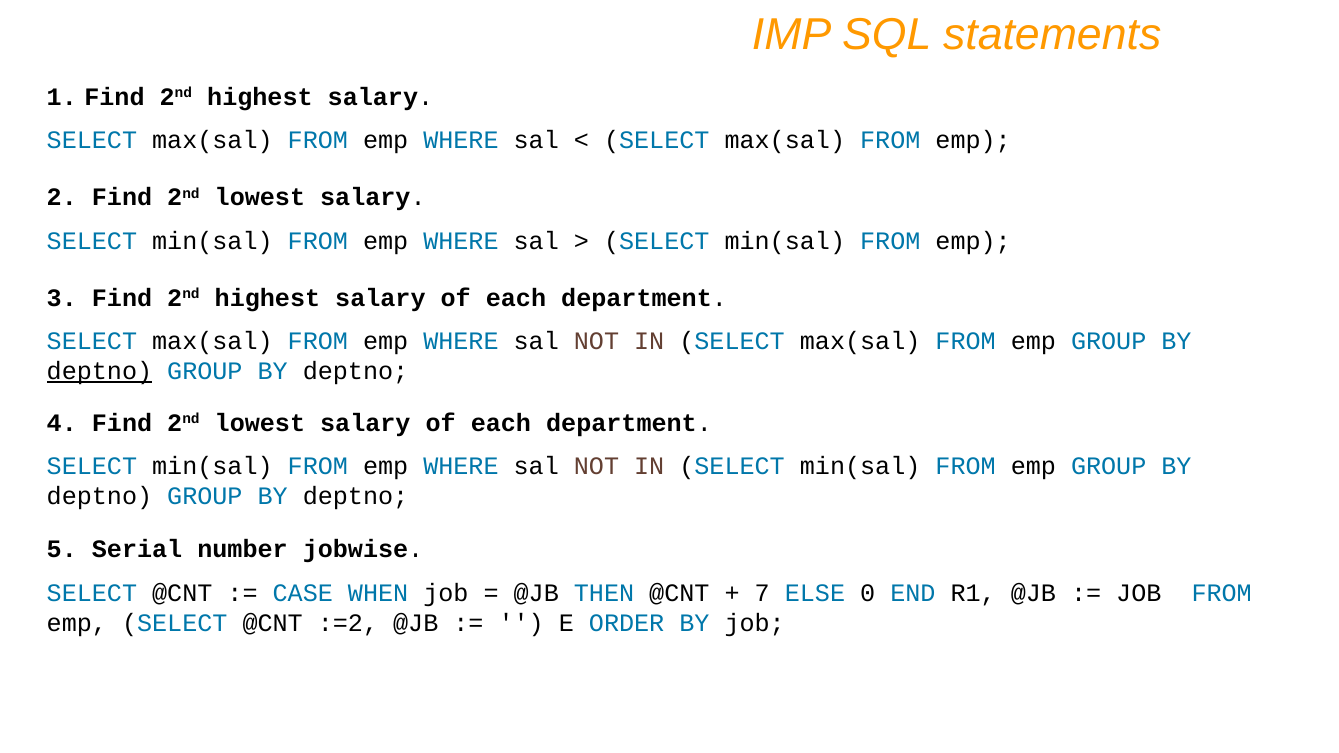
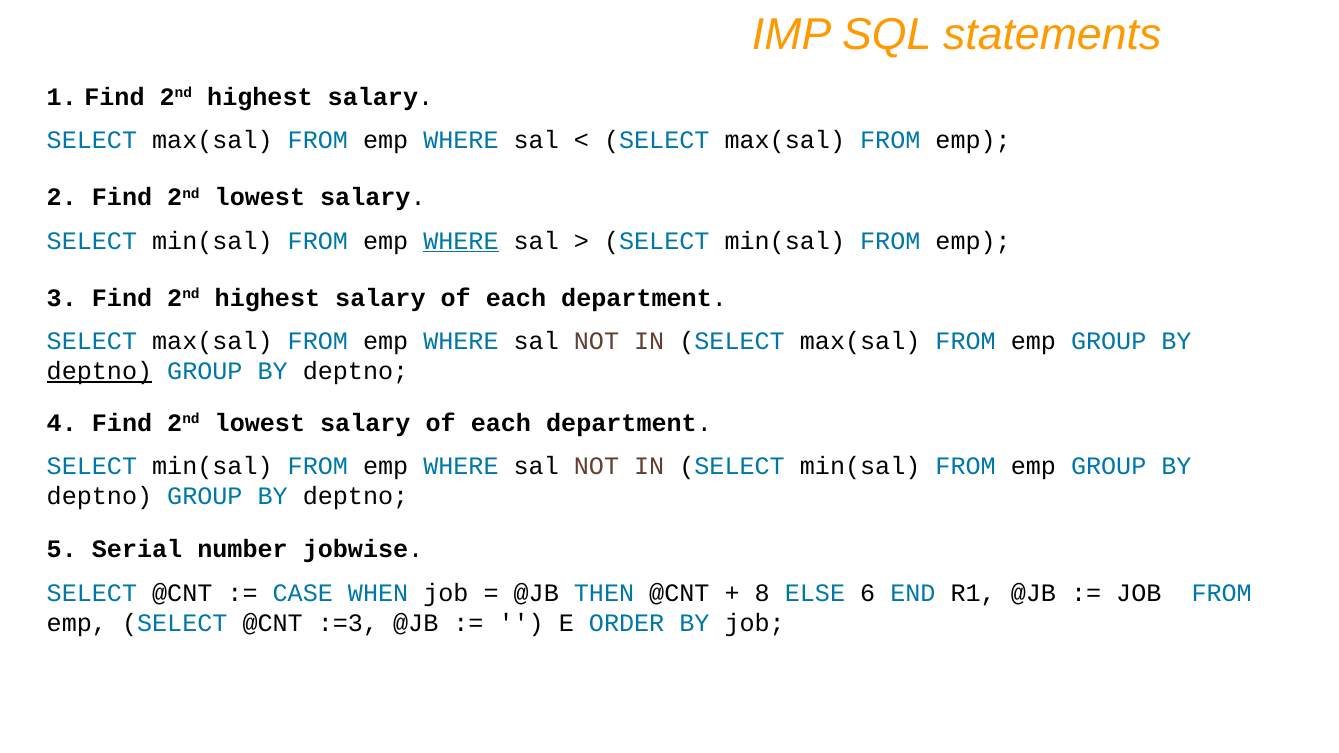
WHERE underline: none -> present (461, 241)
7: 7 -> 8 (762, 593)
0: 0 -> 6 (868, 593)
:=2: :=2 -> :=3 (348, 623)
